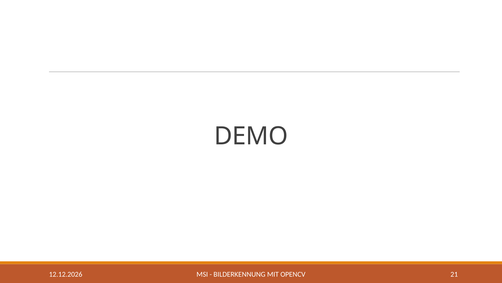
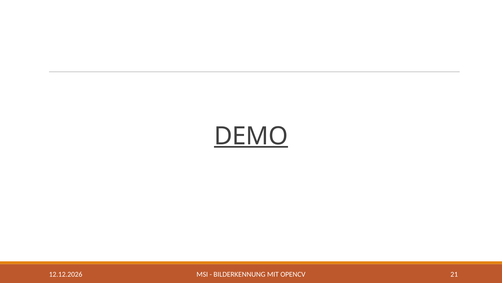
DEMO underline: none -> present (251, 136)
